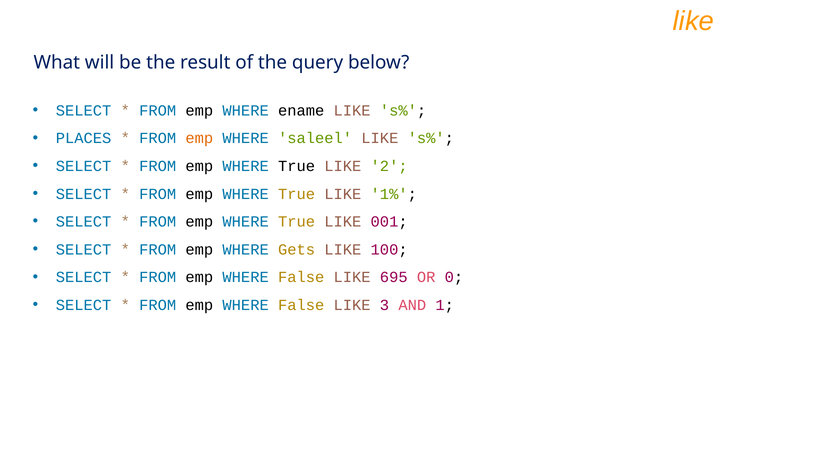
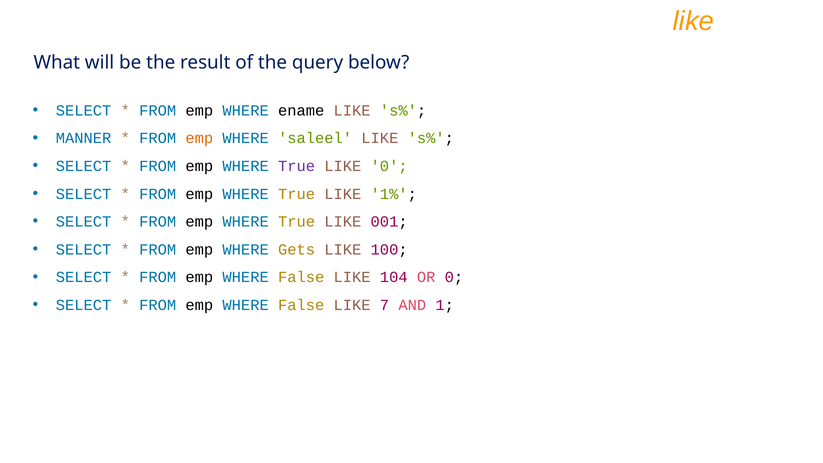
PLACES: PLACES -> MANNER (84, 138)
True colour: black -> purple (297, 166)
LIKE 2: 2 -> 0 (389, 166)
695: 695 -> 104 (394, 277)
3: 3 -> 7 (385, 305)
